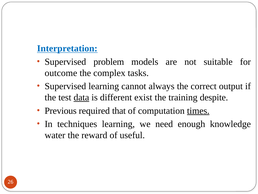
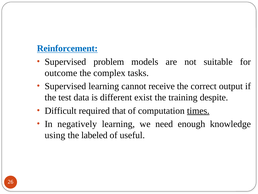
Interpretation: Interpretation -> Reinforcement (67, 48)
always: always -> receive (162, 86)
data underline: present -> none (81, 97)
Previous: Previous -> Difficult (61, 110)
techniques: techniques -> negatively (77, 124)
water: water -> using (55, 135)
reward: reward -> labeled (94, 135)
